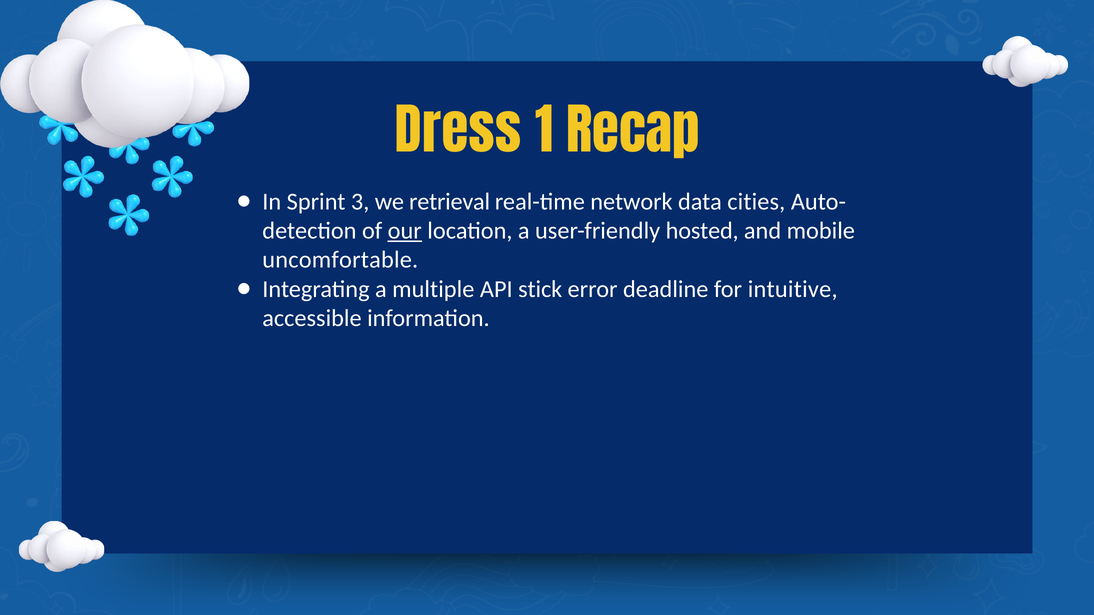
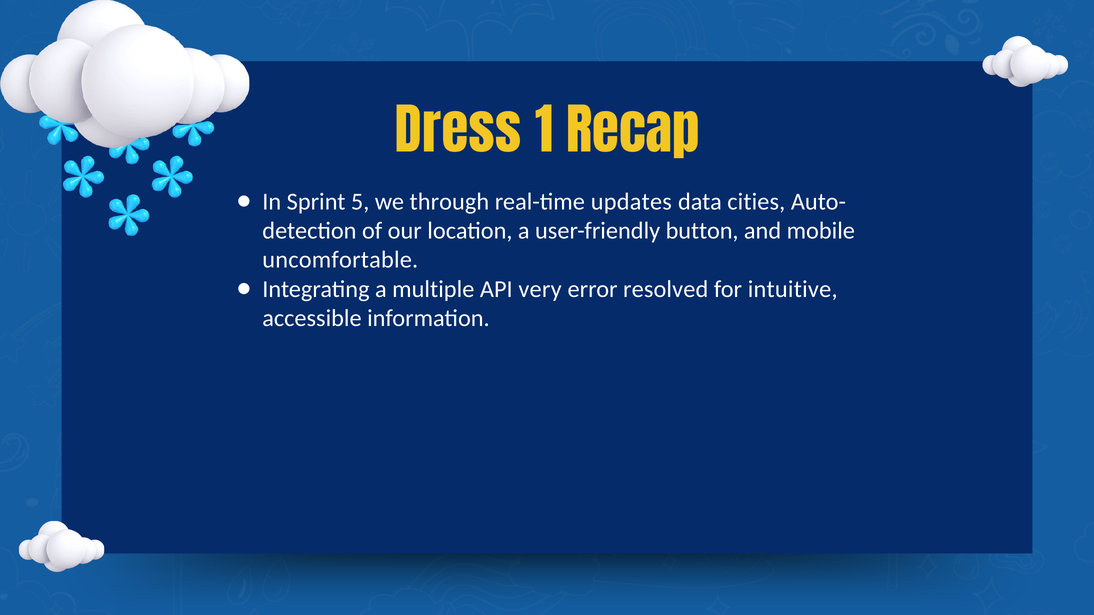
3: 3 -> 5 (360, 202)
retrieval: retrieval -> through (449, 202)
network: network -> updates (631, 202)
our underline: present -> none (405, 231)
hosted: hosted -> button (702, 231)
stick: stick -> very (540, 289)
deadline: deadline -> resolved (666, 289)
